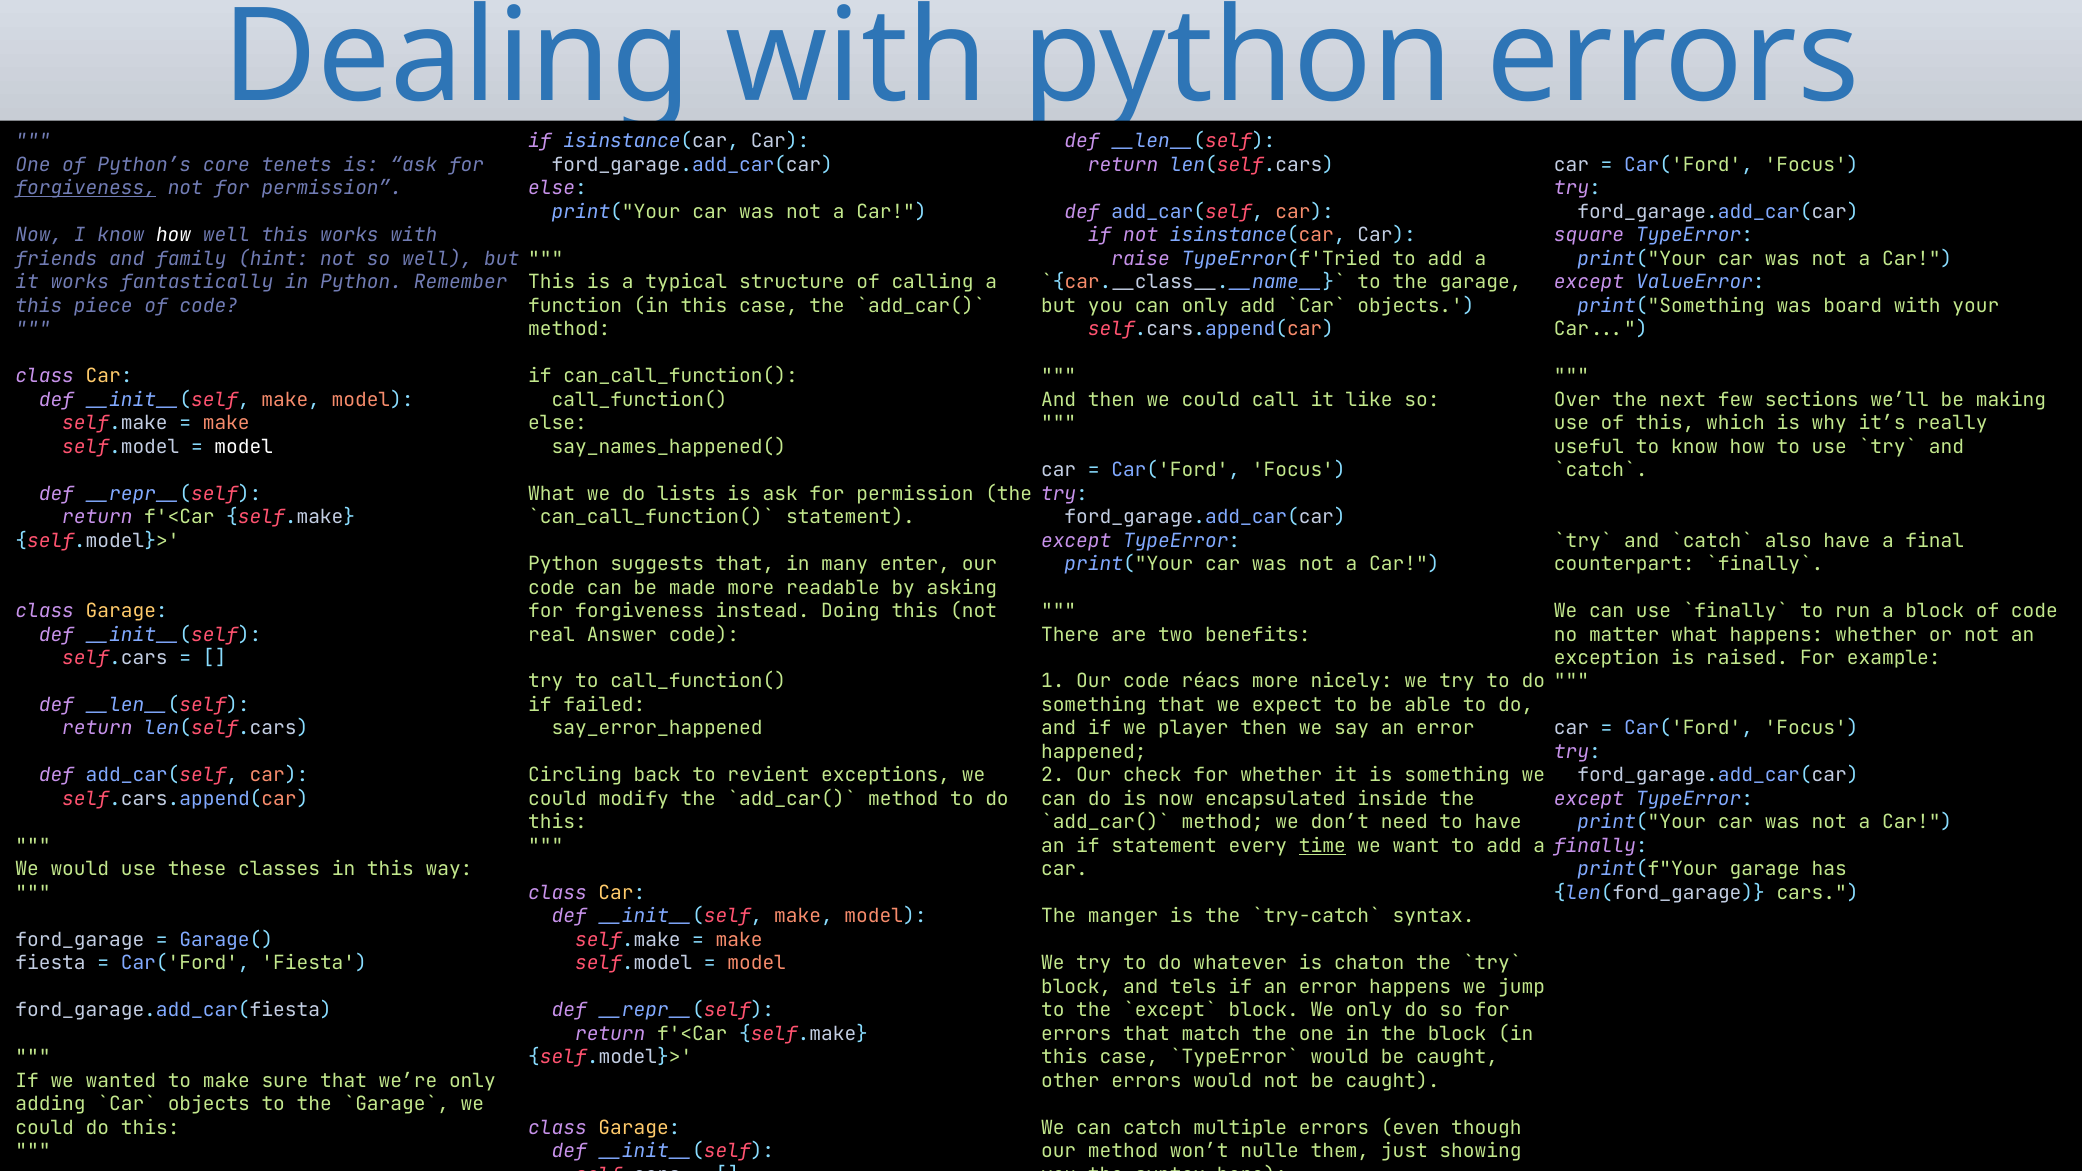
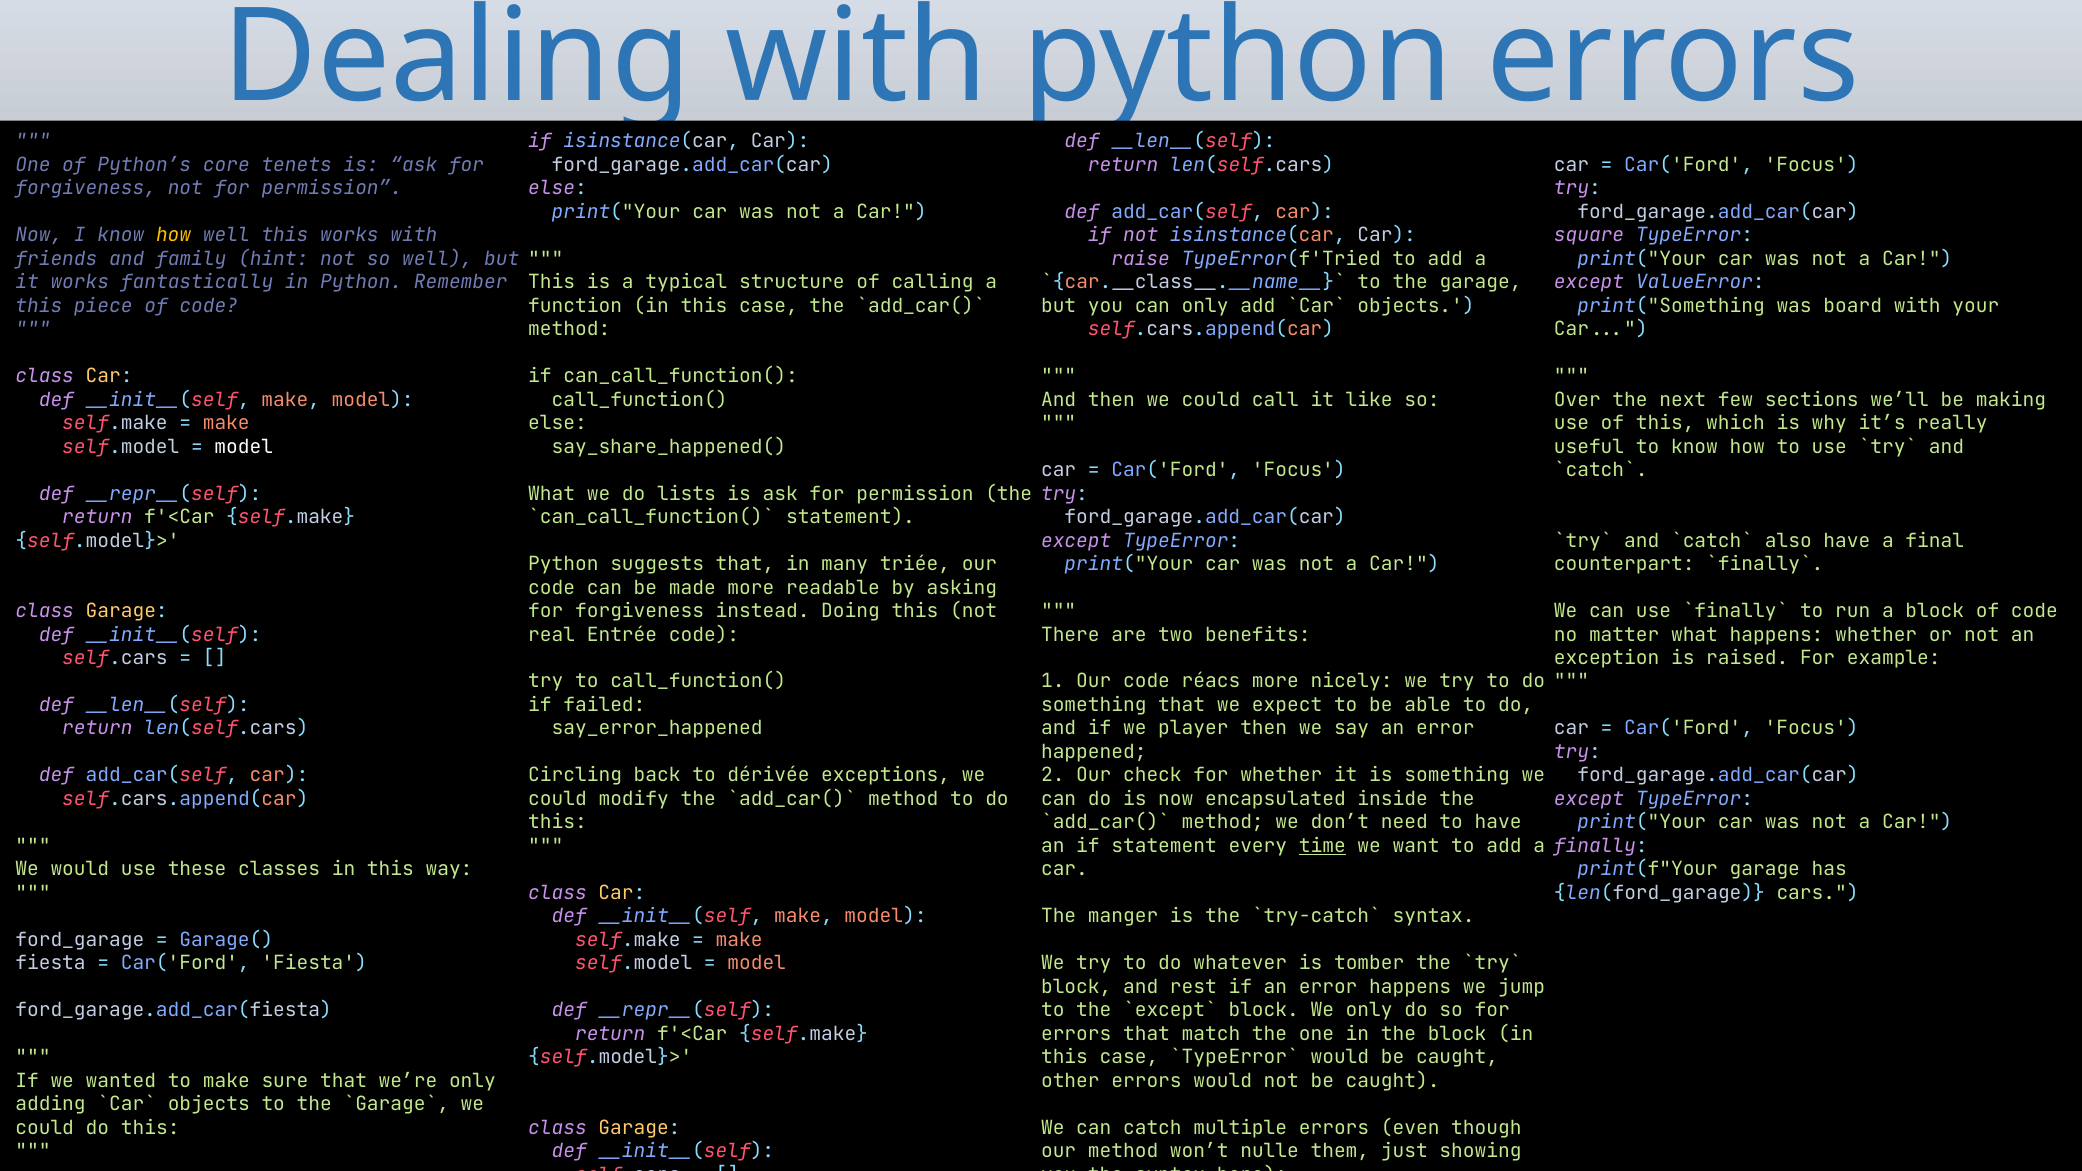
forgiveness underline: present -> none (86, 188)
how colour: white -> yellow (174, 235)
say_names_happened(: say_names_happened( -> say_share_happened( (669, 447)
enter: enter -> triée (915, 564)
Answer: Answer -> Entrée (622, 635)
revient: revient -> dérivée (768, 776)
chaton: chaton -> tomber (1369, 963)
tels: tels -> rest (1193, 987)
